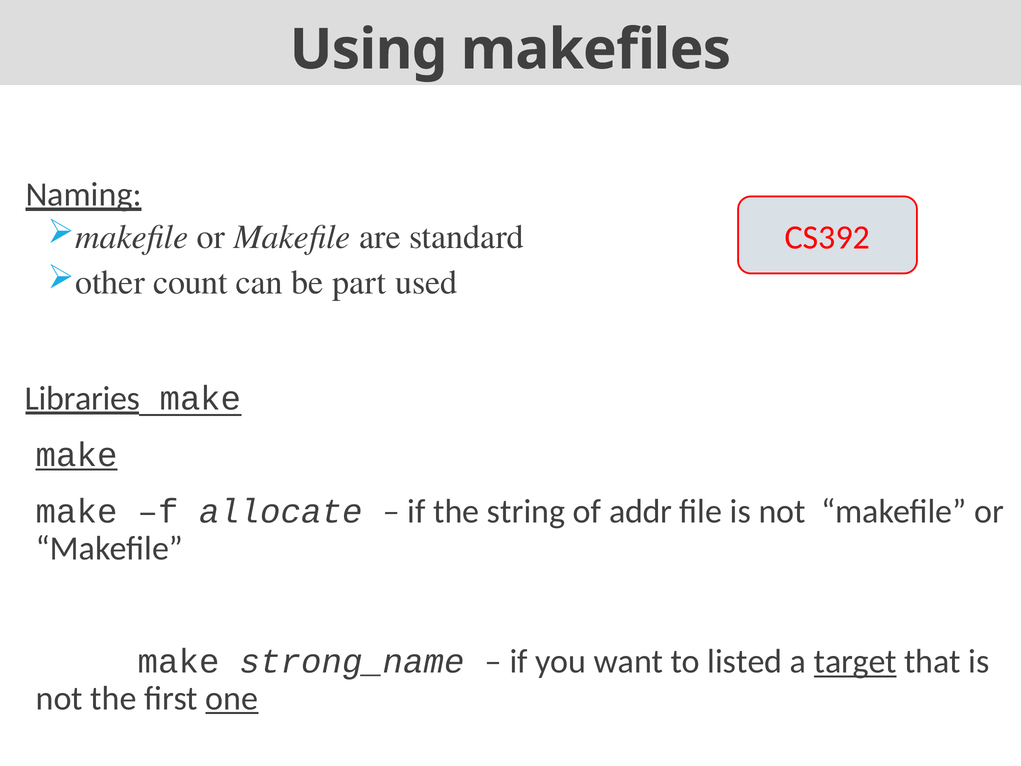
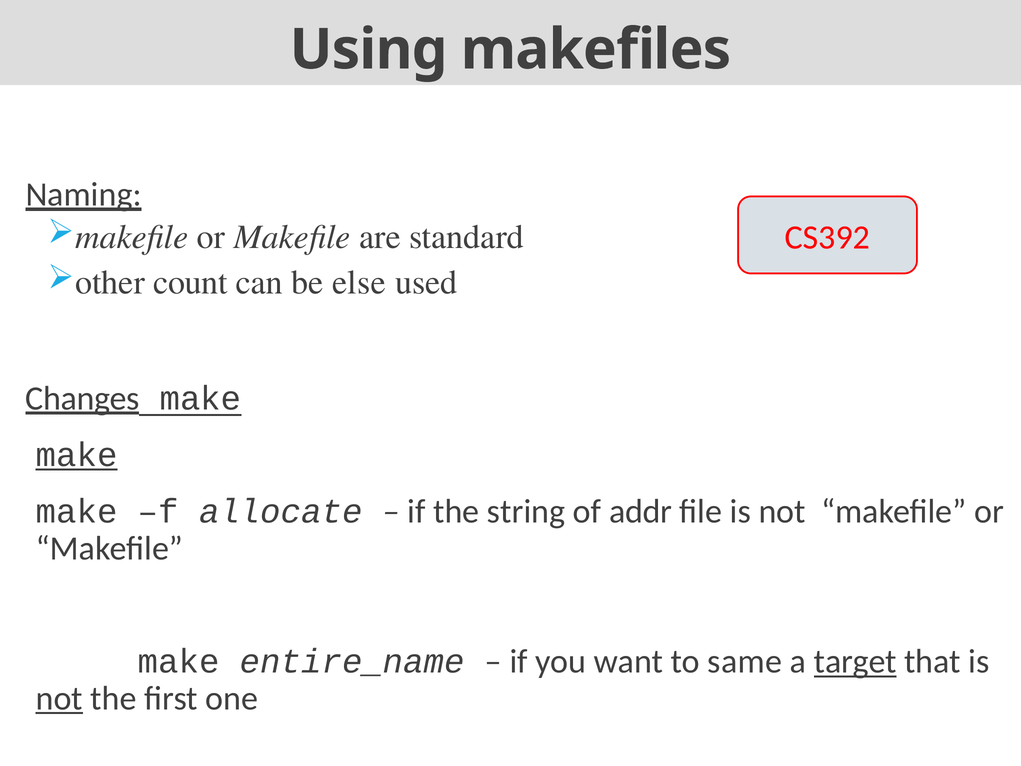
part: part -> else (359, 282)
Libraries: Libraries -> Changes (83, 398)
strong_name: strong_name -> entire_name (352, 661)
listed: listed -> same (745, 661)
not underline: none -> present (59, 698)
one underline: present -> none (232, 698)
